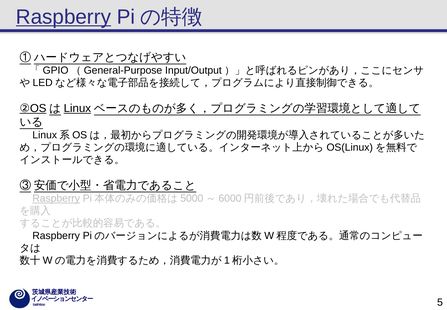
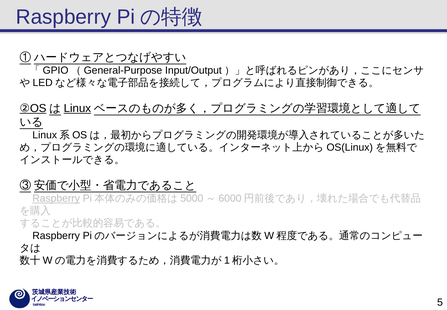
Raspberry underline: present -> none (63, 17)
